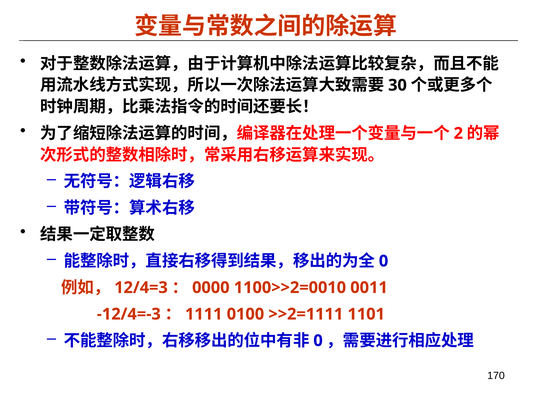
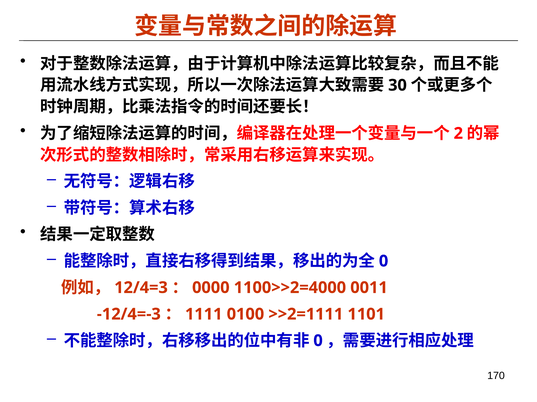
1100>>2=0010: 1100>>2=0010 -> 1100>>2=4000 (290, 288)
